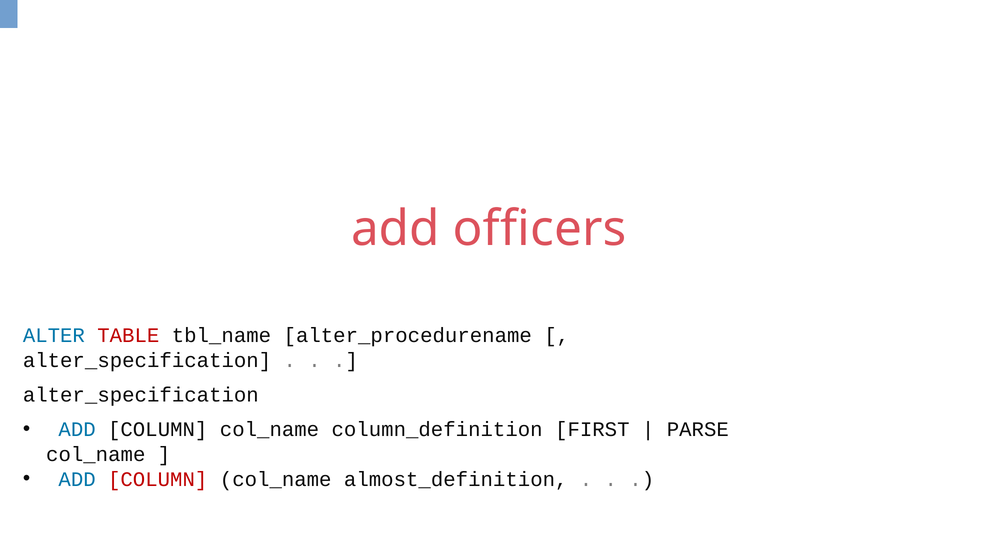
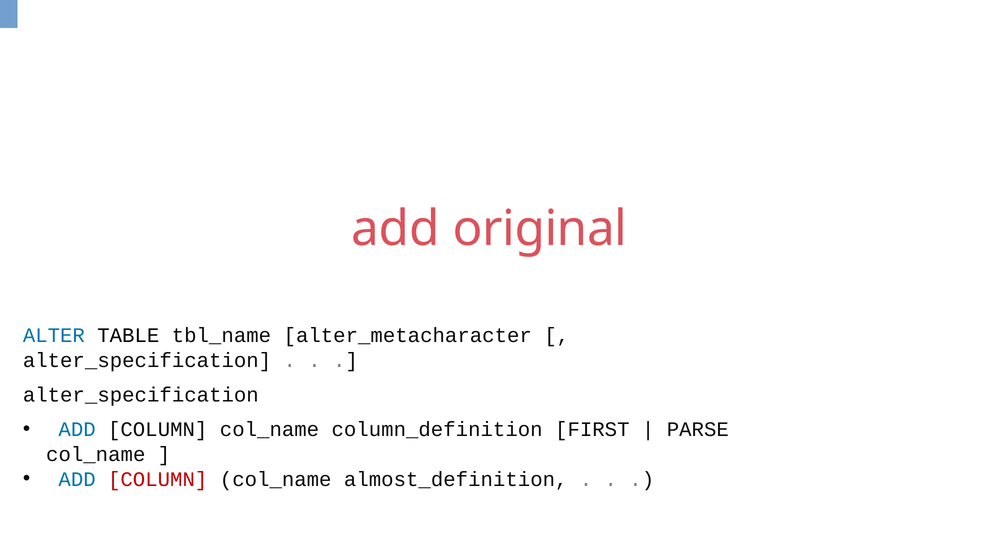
officers: officers -> original (540, 229)
TABLE colour: red -> black (128, 335)
alter_procedurename: alter_procedurename -> alter_metacharacter (408, 335)
